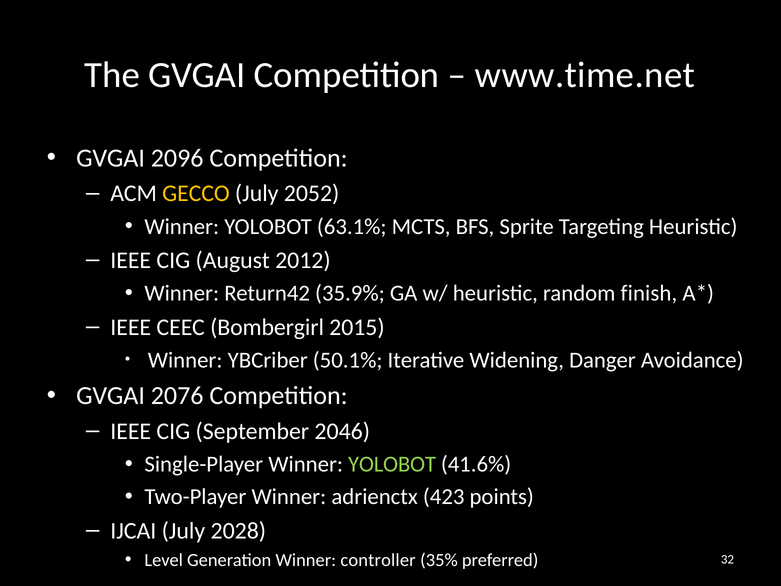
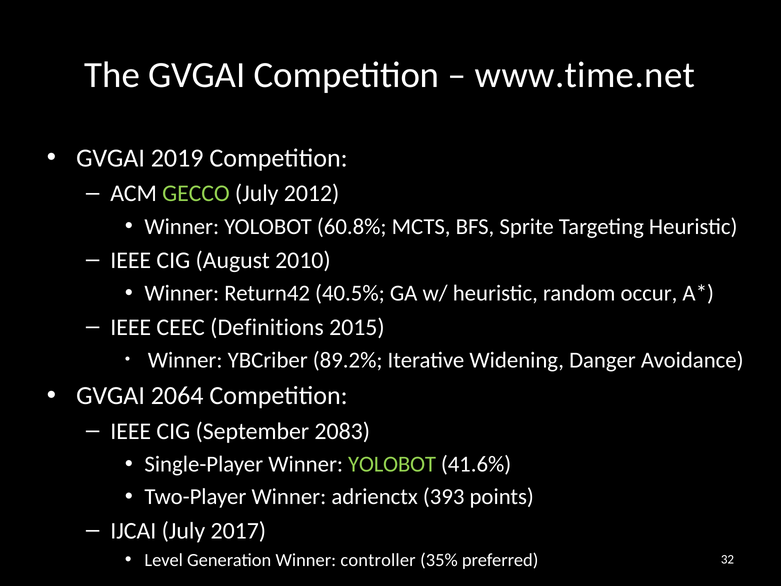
2096: 2096 -> 2019 (177, 158)
GECCO colour: yellow -> light green (196, 193)
2052: 2052 -> 2012 (312, 193)
63.1%: 63.1% -> 60.8% (352, 227)
2012: 2012 -> 2010 (303, 260)
35.9%: 35.9% -> 40.5% (350, 293)
finish: finish -> occur (649, 293)
Bombergirl: Bombergirl -> Definitions (267, 327)
50.1%: 50.1% -> 89.2% (348, 360)
2076: 2076 -> 2064 (177, 396)
2046: 2046 -> 2083 (342, 431)
423: 423 -> 393 (444, 497)
2028: 2028 -> 2017 (238, 530)
